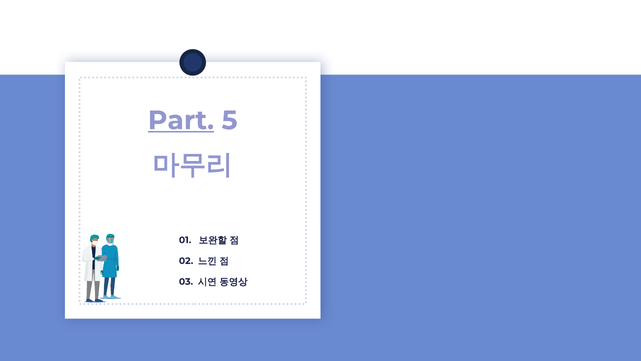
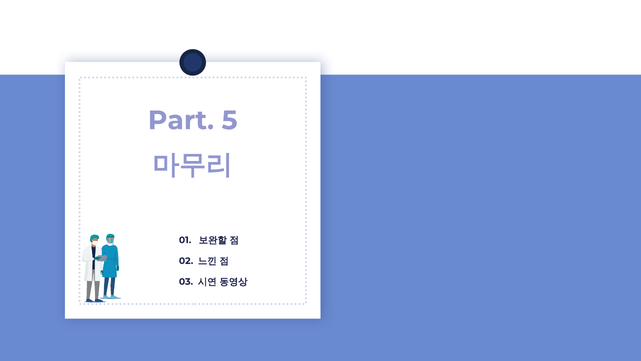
Part underline: present -> none (181, 120)
